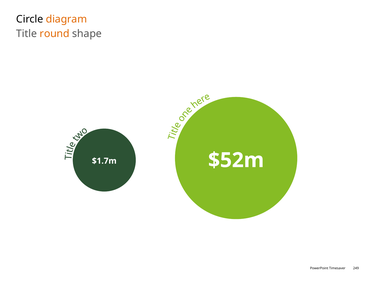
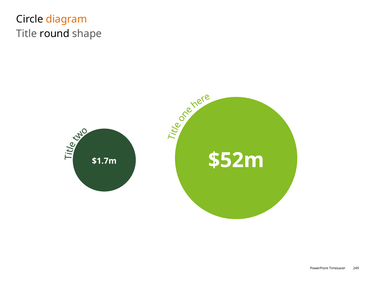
round colour: orange -> black (55, 34)
